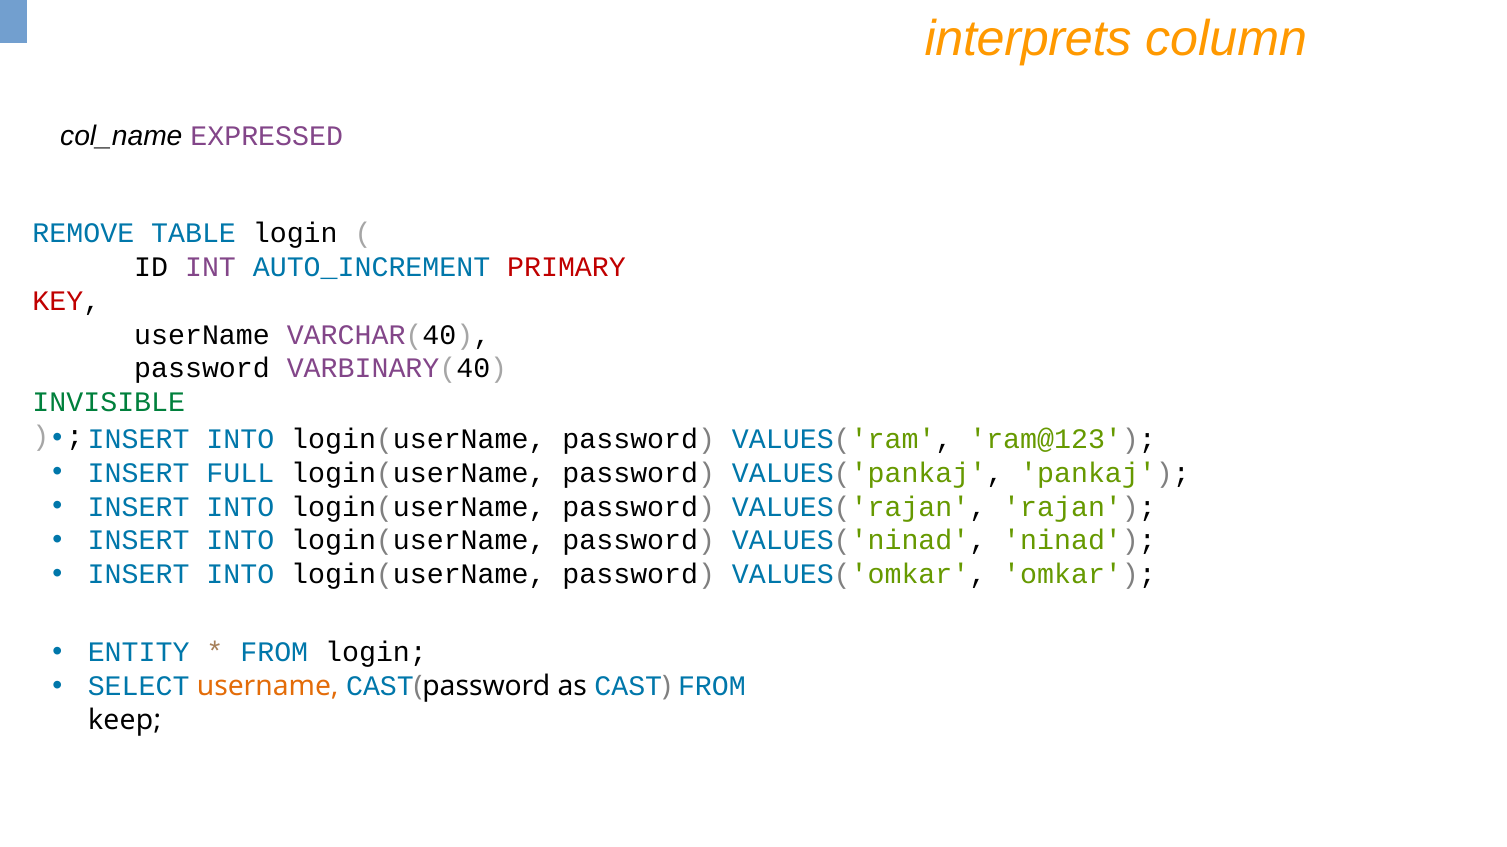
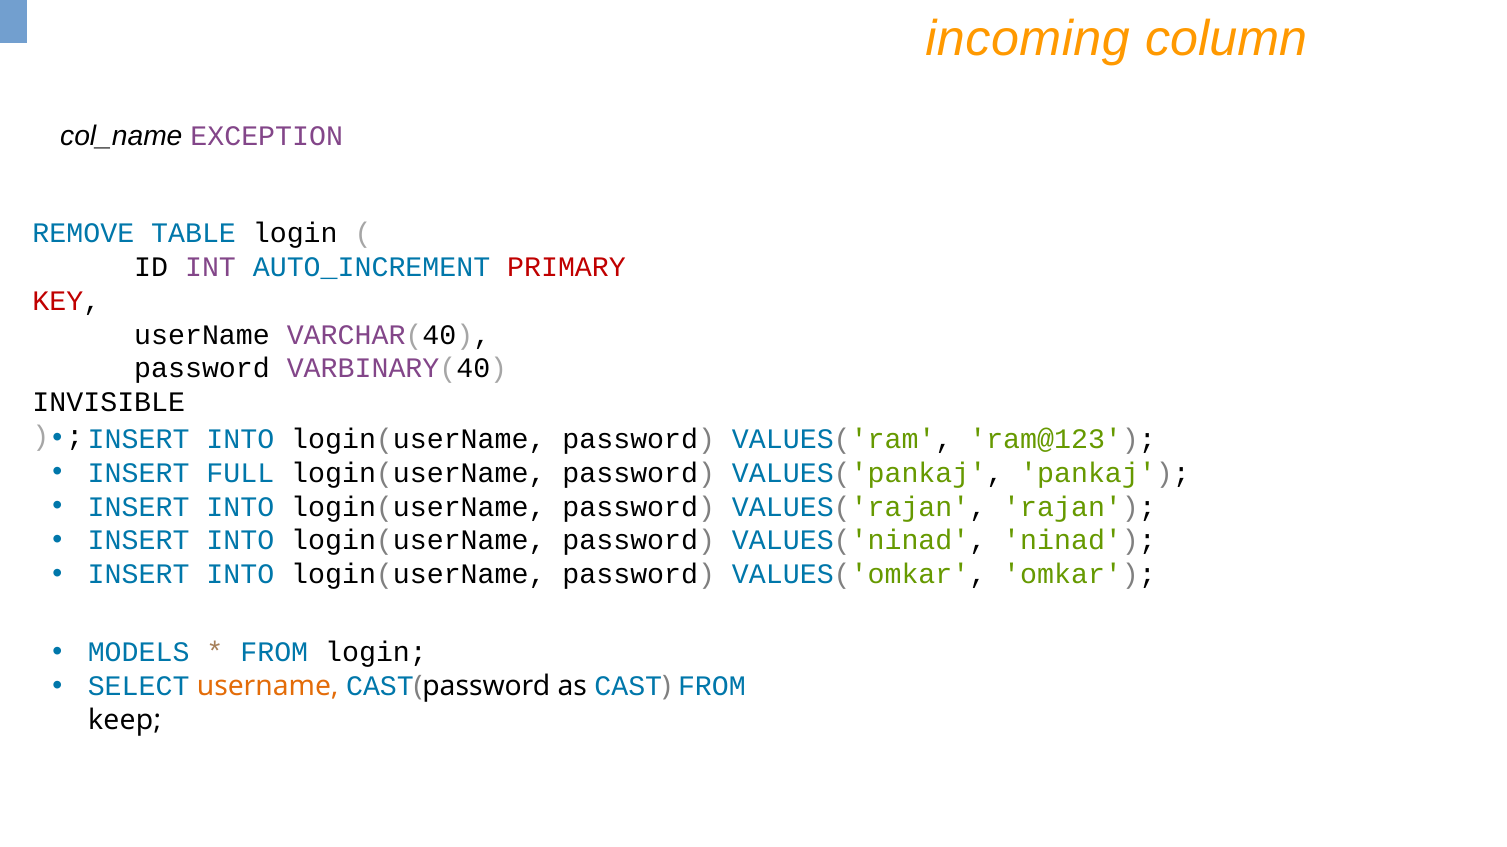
interprets: interprets -> incoming (1028, 39)
EXPRESSED: EXPRESSED -> EXCEPTION (267, 137)
INVISIBLE colour: green -> black (109, 403)
ENTITY: ENTITY -> MODELS (139, 653)
